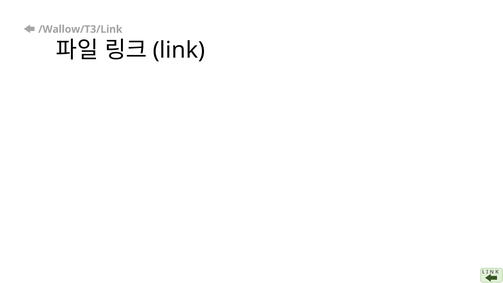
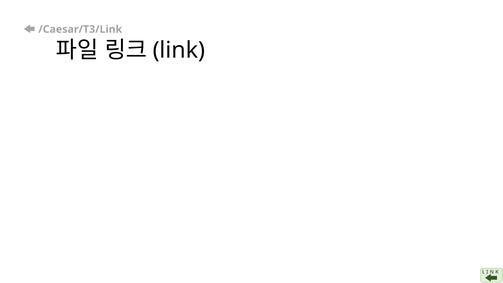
/Wallow/T3/Link: /Wallow/T3/Link -> /Caesar/T3/Link (80, 29)
